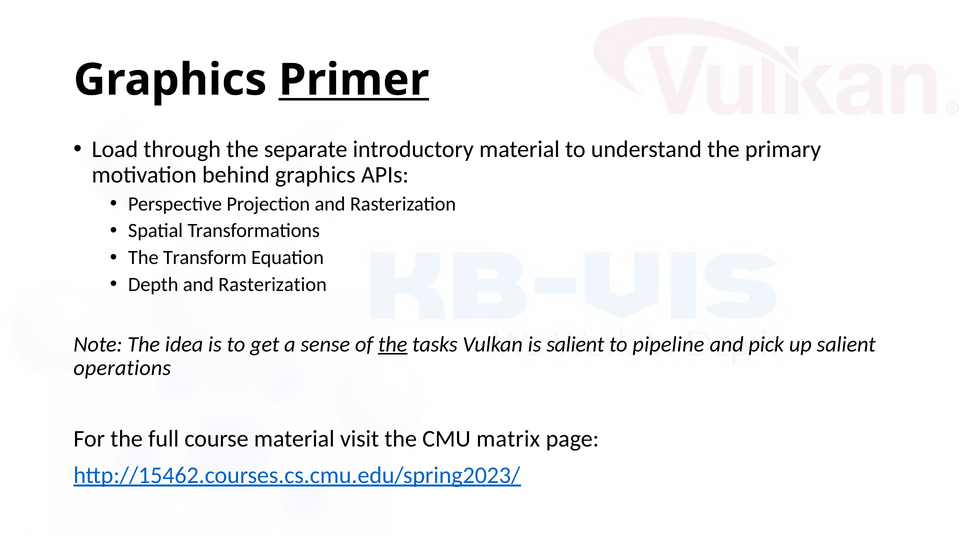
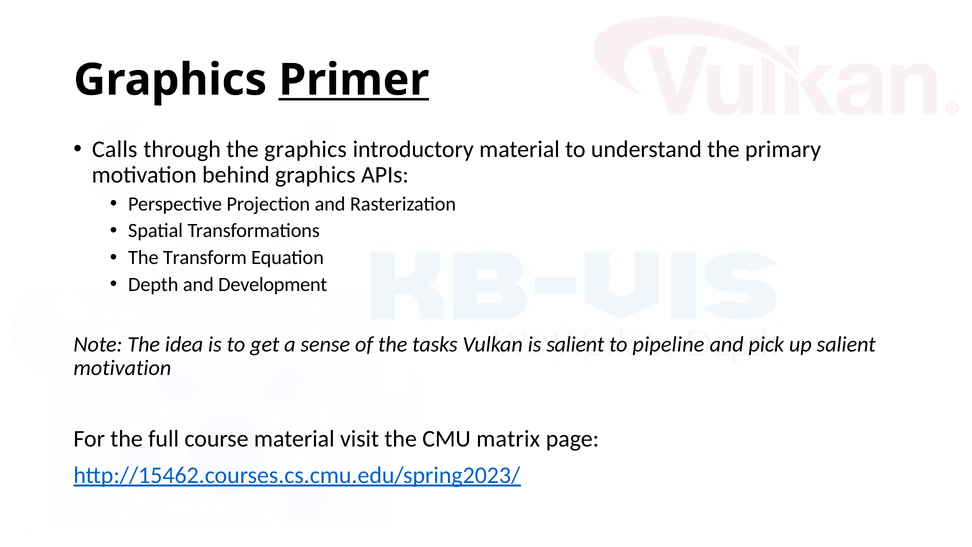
Load: Load -> Calls (115, 149)
the separate: separate -> graphics (306, 149)
Depth and Rasterization: Rasterization -> Development (273, 284)
the underline: present -> none (393, 344)
operations: operations -> motivation (122, 368)
